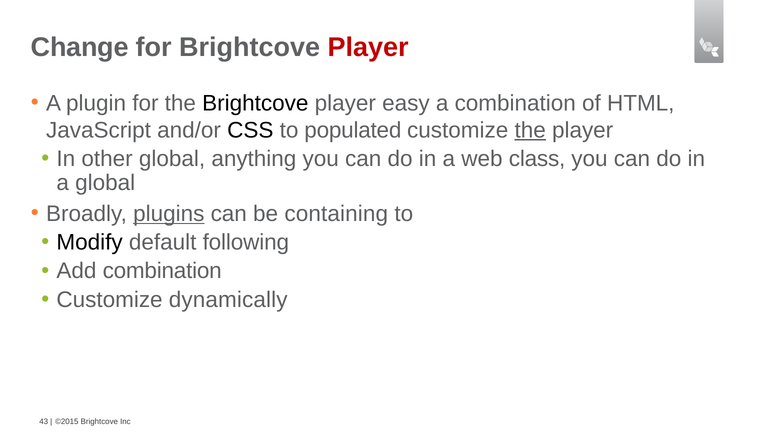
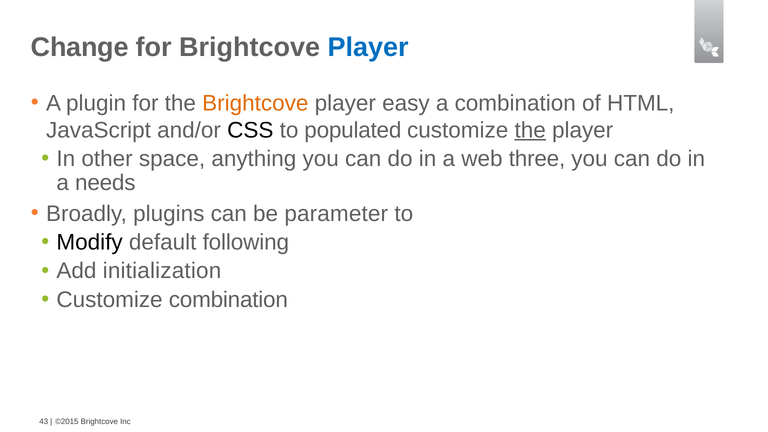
Player colour: red -> blue (368, 47)
Brightcove colour: black -> orange (255, 103)
other global: global -> space (172, 159)
class: class -> three (537, 159)
a global: global -> needs (105, 183)
plugins underline: present -> none (169, 214)
containing: containing -> parameter (336, 214)
Add combination: combination -> initialization (162, 271)
Customize dynamically: dynamically -> combination (228, 300)
